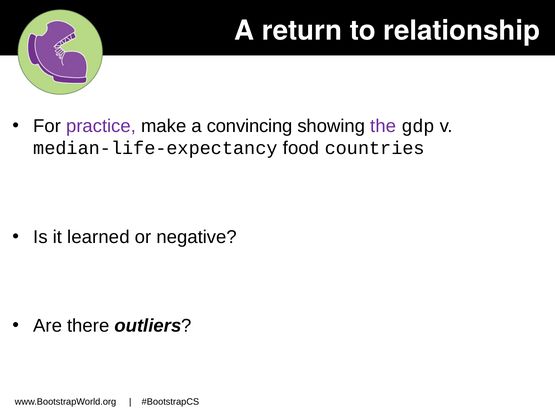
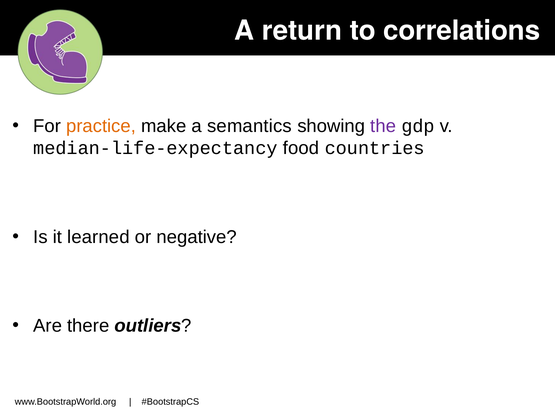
relationship: relationship -> correlations (462, 31)
practice colour: purple -> orange (101, 126)
convincing: convincing -> semantics (249, 126)
